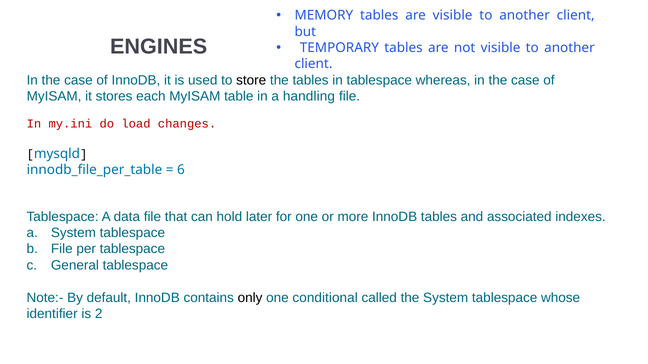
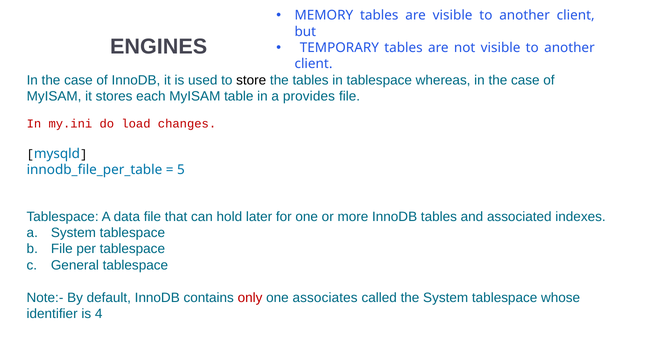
handling: handling -> provides (309, 96)
6: 6 -> 5 (181, 170)
only colour: black -> red (250, 298)
conditional: conditional -> associates (325, 298)
2: 2 -> 4 (99, 314)
